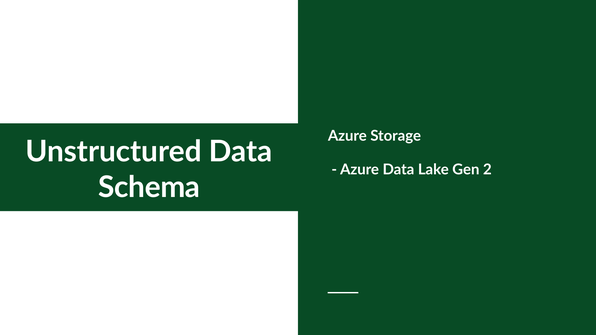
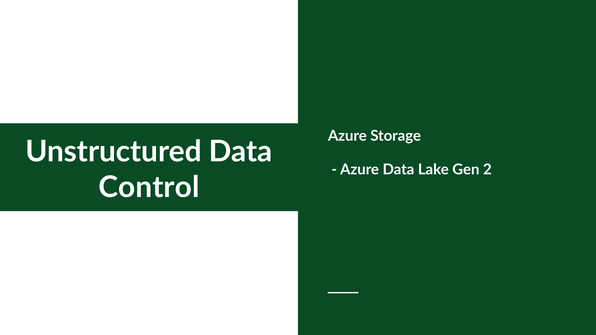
Schema: Schema -> Control (149, 187)
